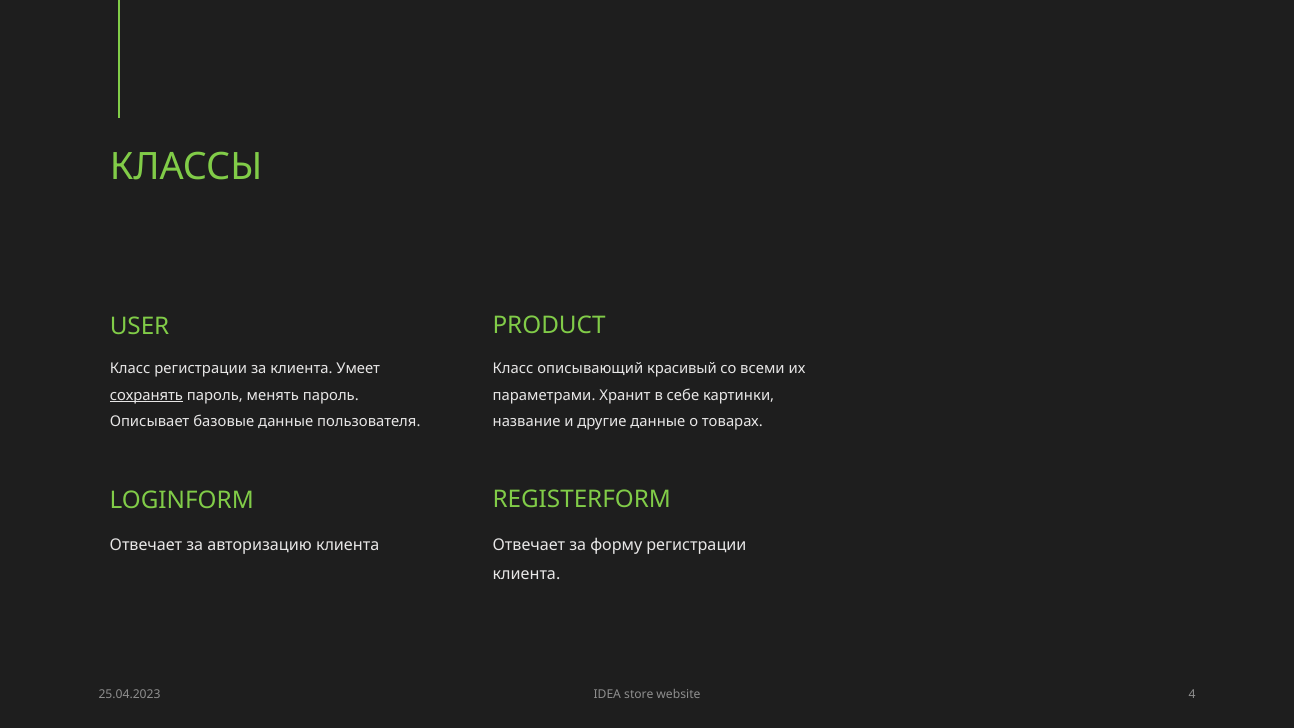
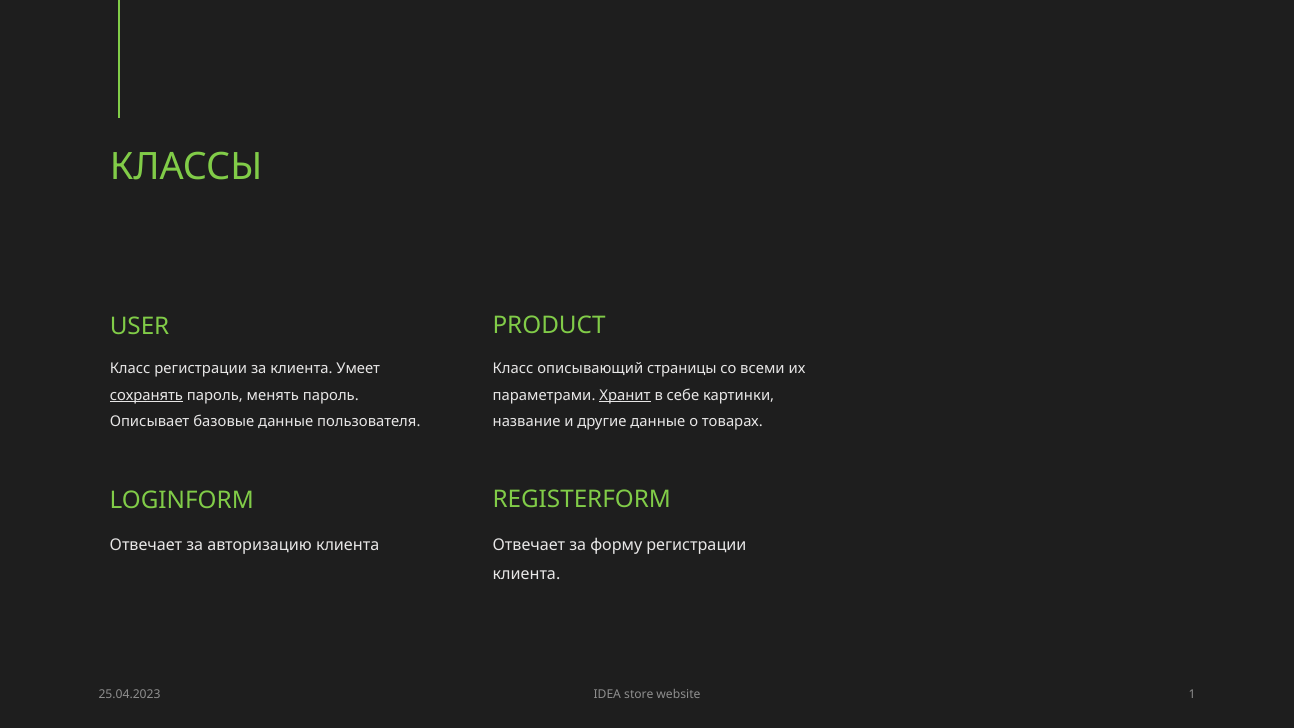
красивый: красивый -> страницы (682, 369)
Хранит underline: none -> present (625, 395)
4: 4 -> 1 (1192, 694)
